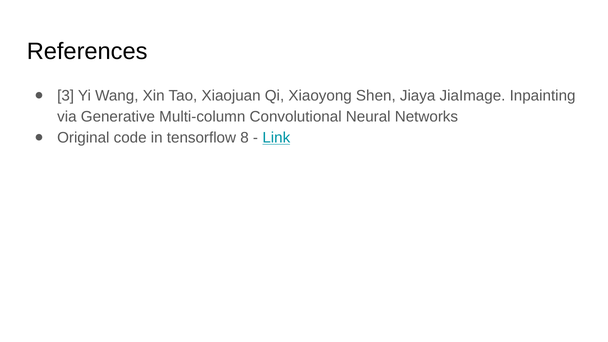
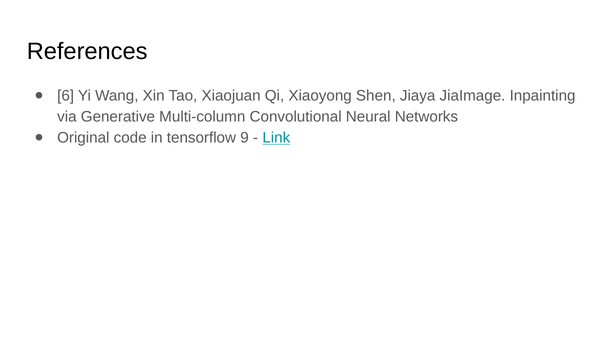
3: 3 -> 6 (66, 96)
8: 8 -> 9 (245, 138)
